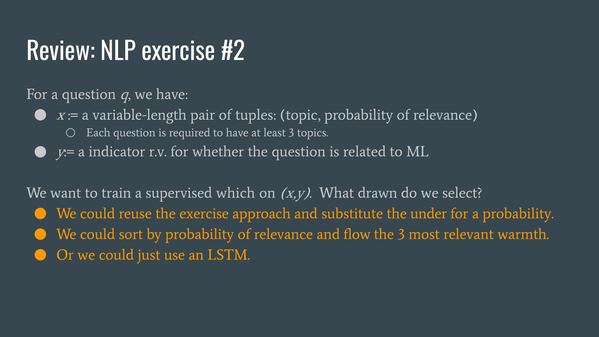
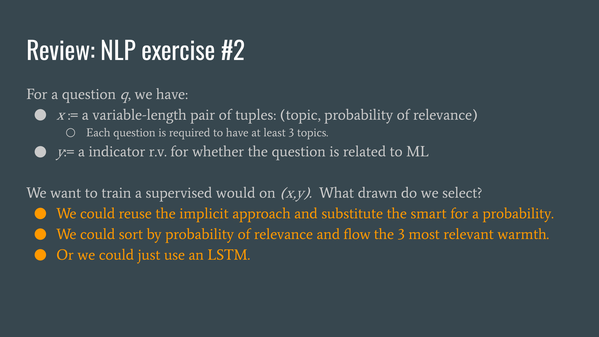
which: which -> would (236, 193)
the exercise: exercise -> implicit (204, 214)
under: under -> smart (429, 214)
